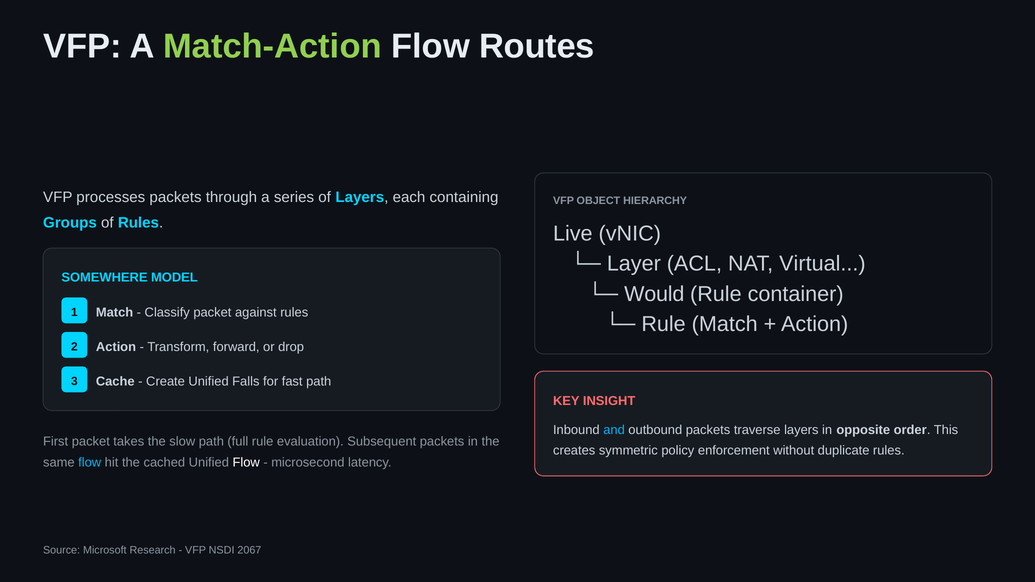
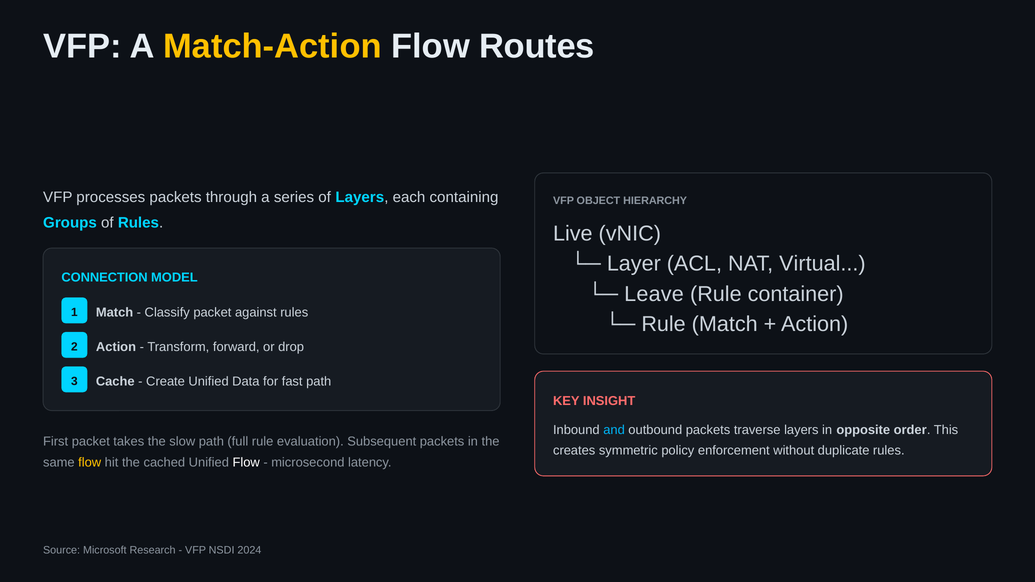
Match-Action colour: light green -> yellow (272, 46)
SOMEWHERE: SOMEWHERE -> CONNECTION (105, 278)
Would: Would -> Leave (654, 294)
Falls: Falls -> Data (246, 382)
flow colour: light blue -> yellow (90, 462)
2067: 2067 -> 2024 (249, 551)
